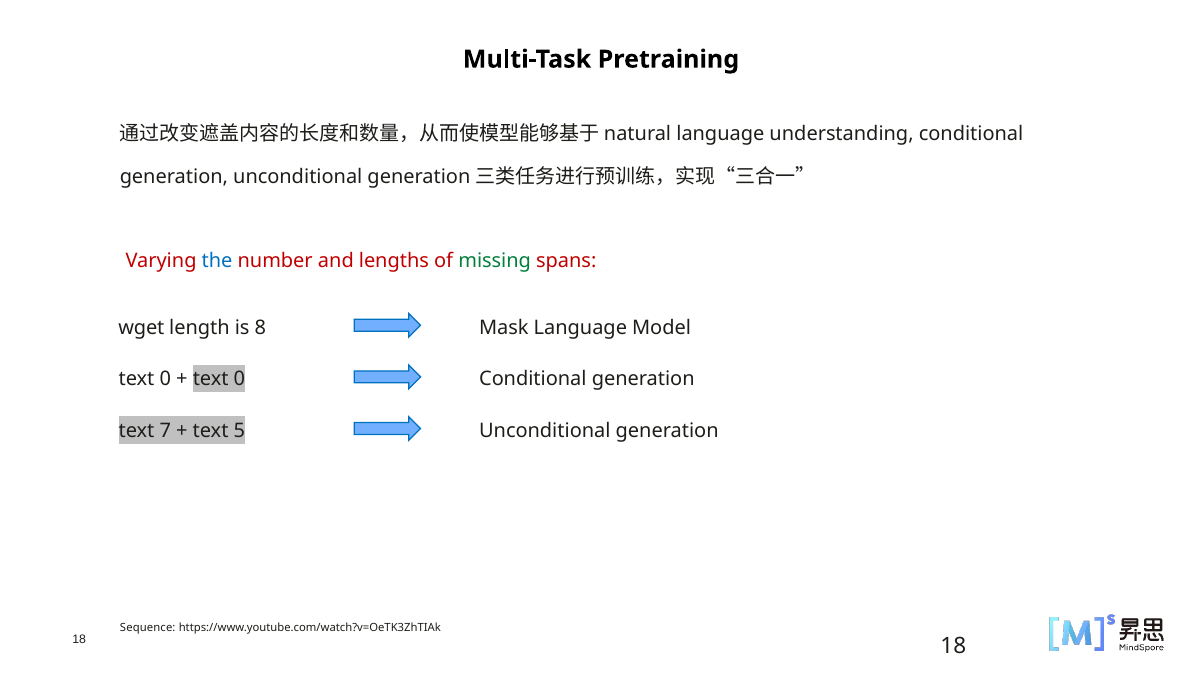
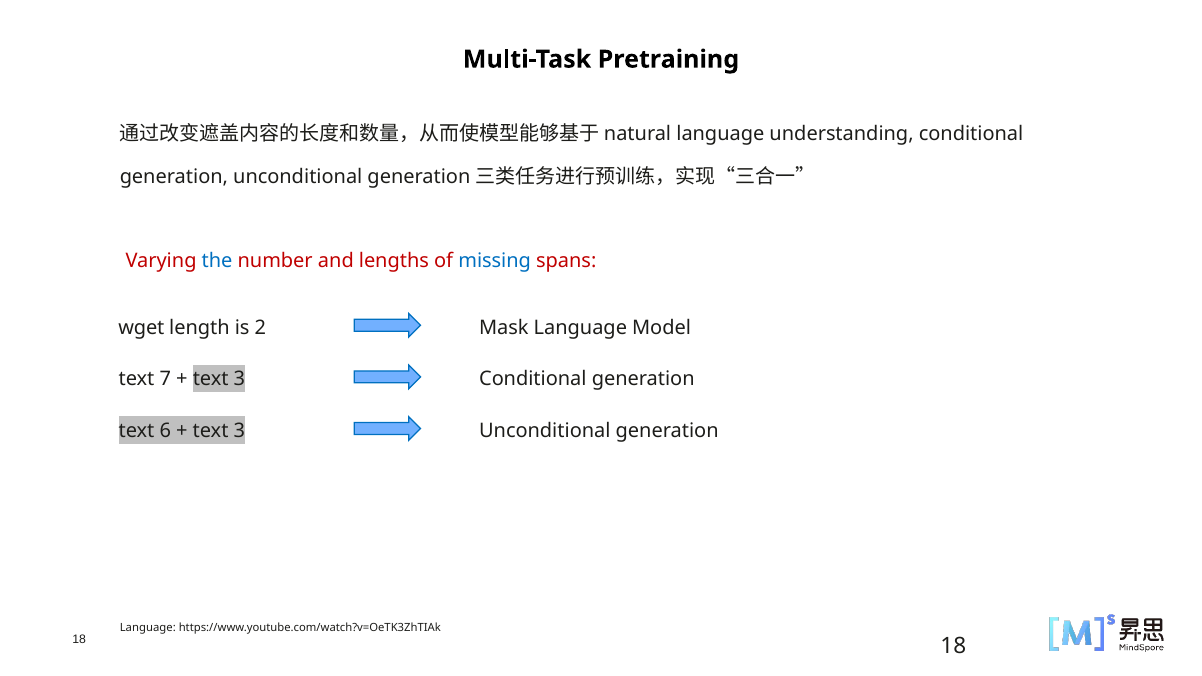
missing colour: green -> blue (495, 261)
8: 8 -> 2 (260, 327)
0: 0 -> 7 (165, 379)
0: 0 -> 3 (239, 379)
7: 7 -> 6 (165, 431)
5: 5 -> 3 (239, 431)
Sequence: Sequence -> Language (148, 628)
